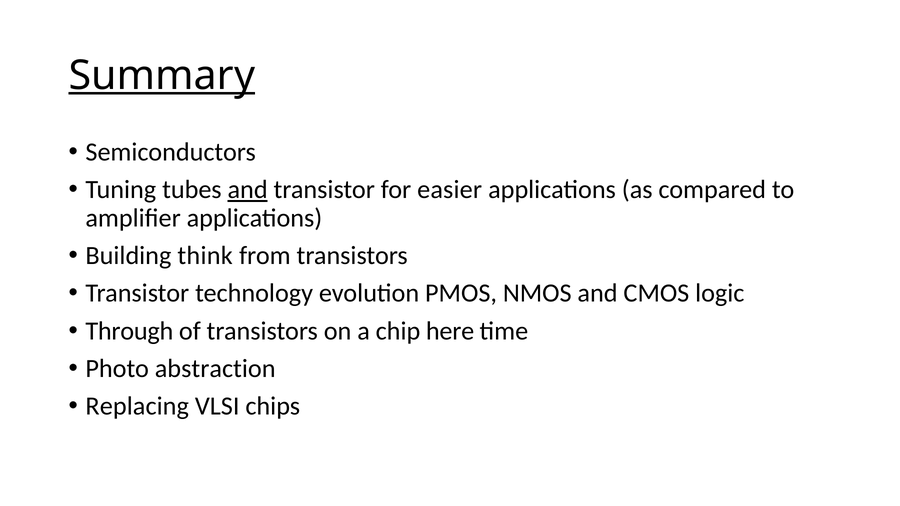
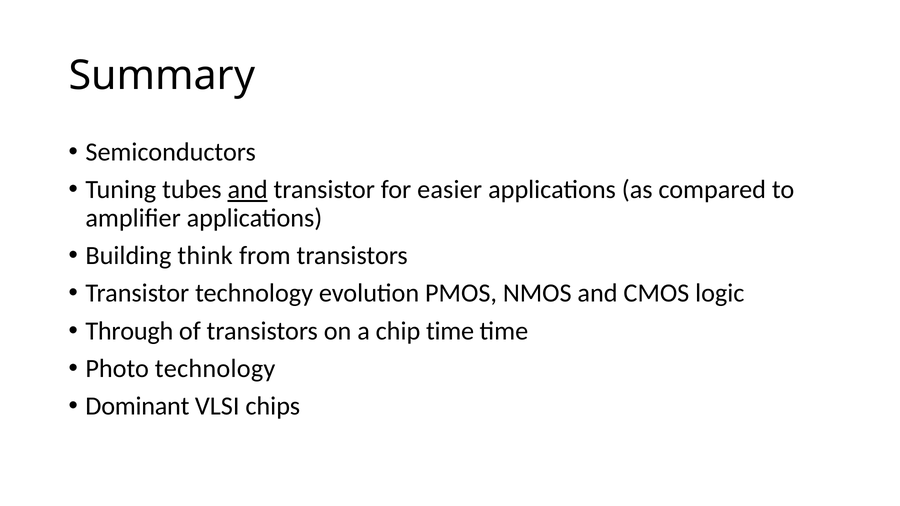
Summary underline: present -> none (162, 76)
chip here: here -> time (450, 331)
Photo abstraction: abstraction -> technology (215, 369)
Replacing: Replacing -> Dominant (137, 407)
